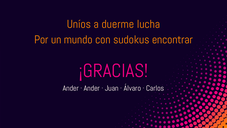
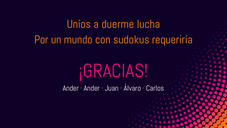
encontrar: encontrar -> requeriría (172, 40)
